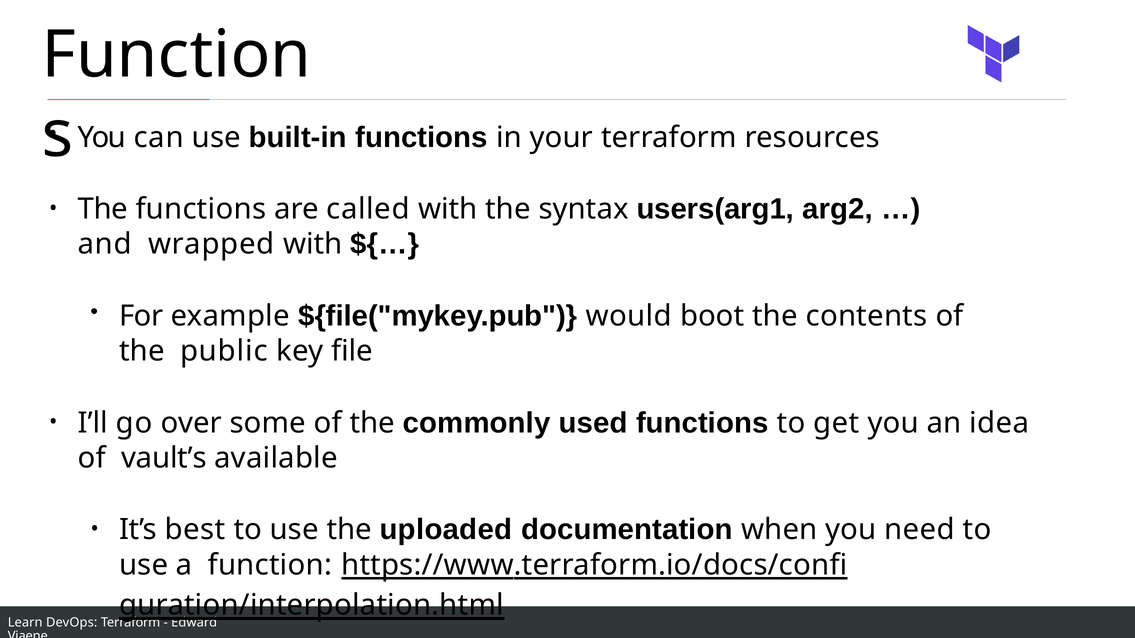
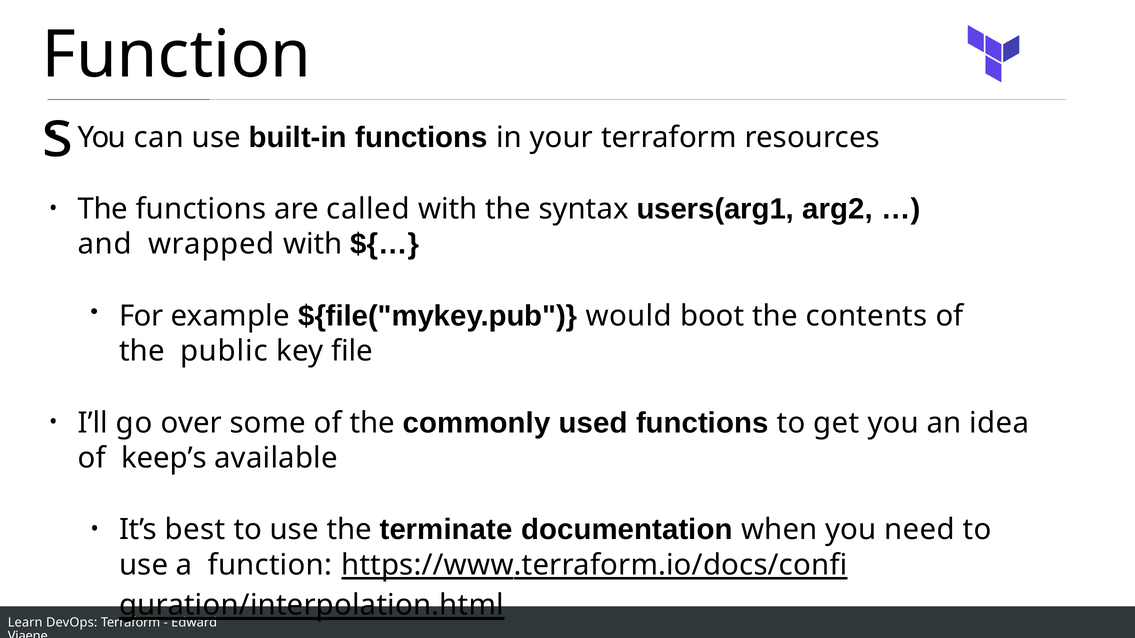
vault’s: vault’s -> keep’s (164, 458)
uploaded: uploaded -> terminate (446, 530)
